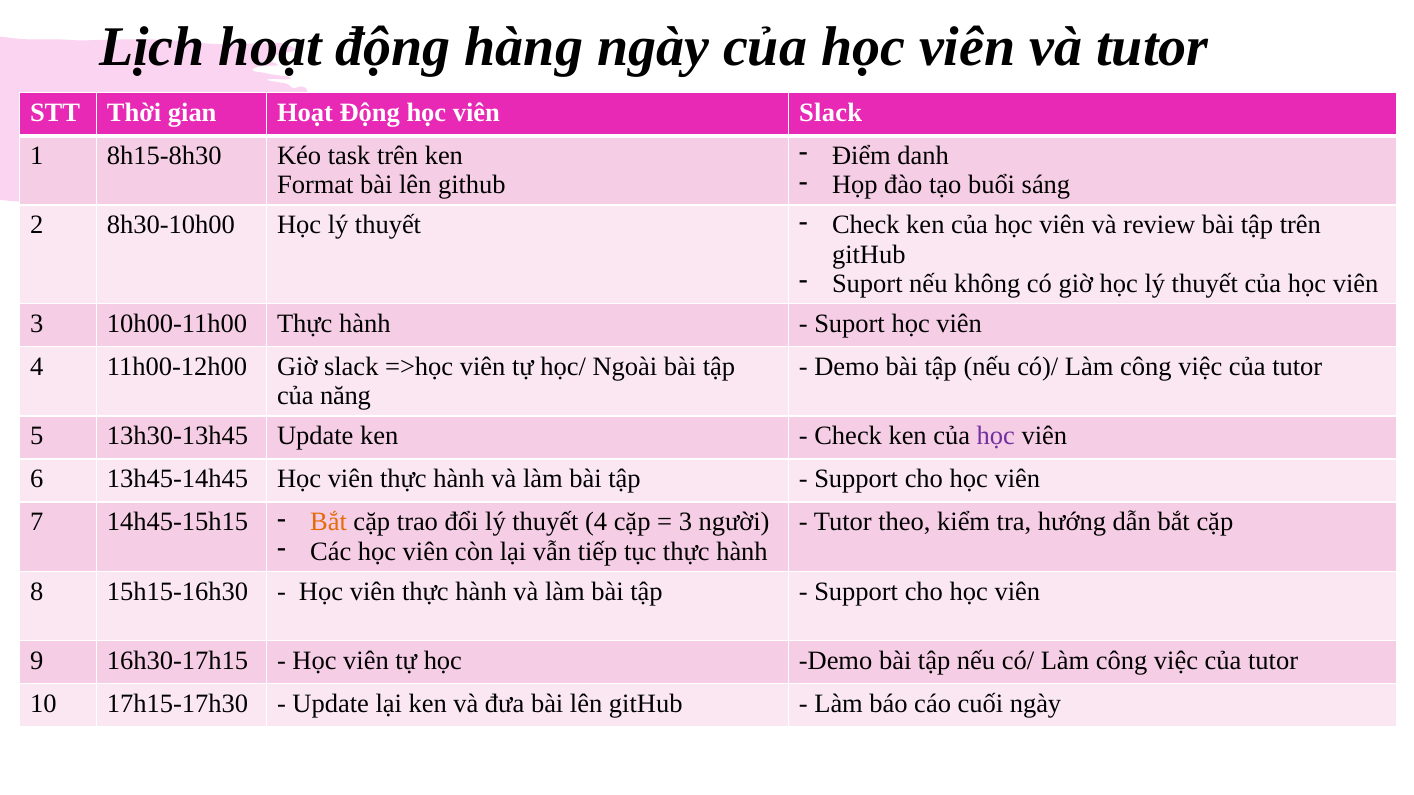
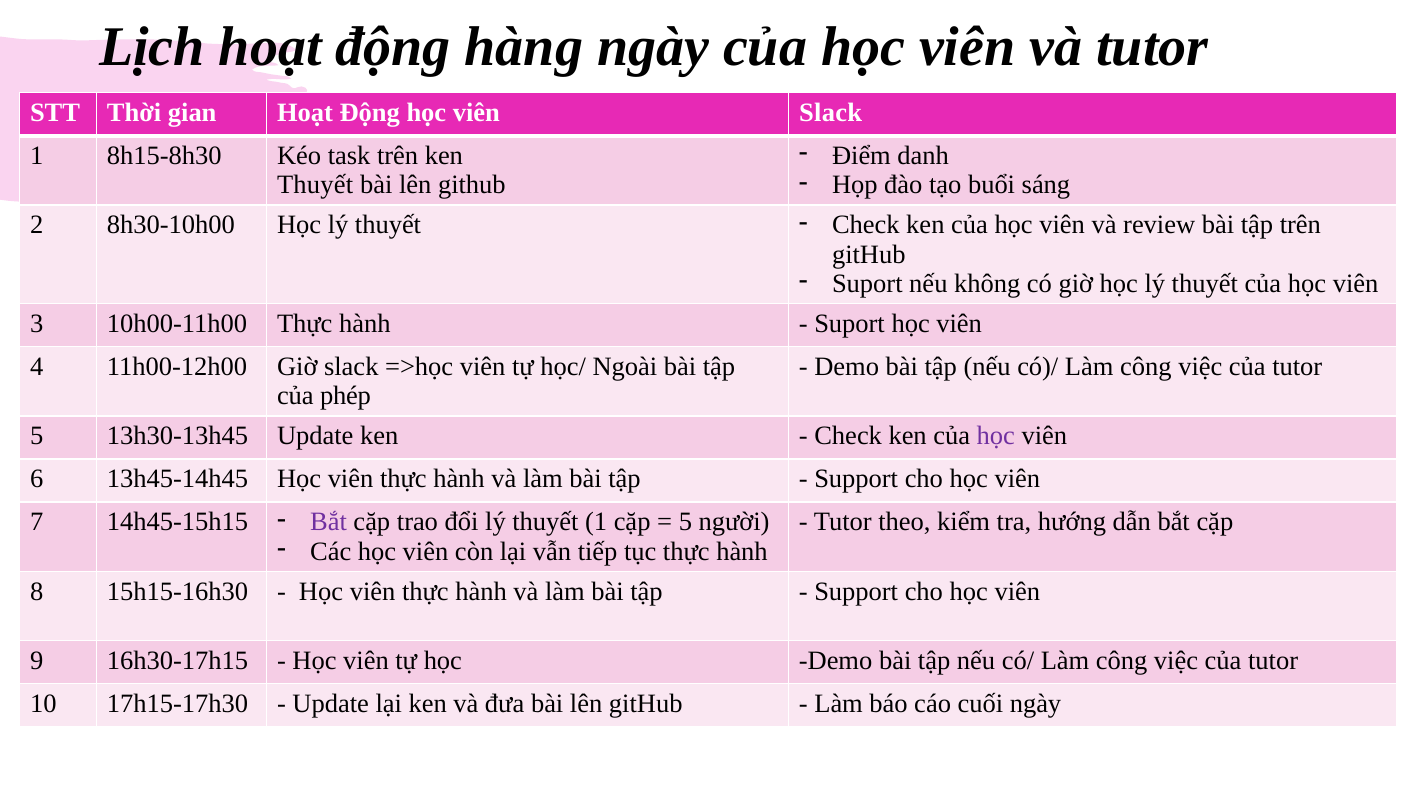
Format: Format -> Thuyết (315, 185)
năng: năng -> phép (345, 396)
Bắt colour: orange -> purple (329, 522)
thuyết 4: 4 -> 1 (596, 522)
3: 3 -> 5 (685, 522)
